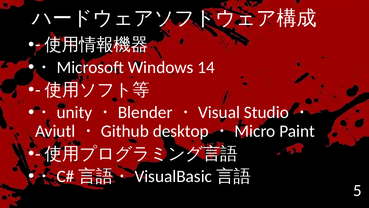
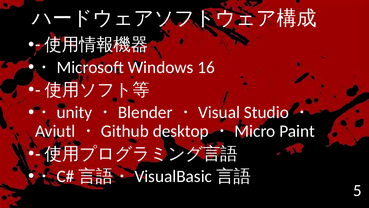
14: 14 -> 16 (206, 67)
